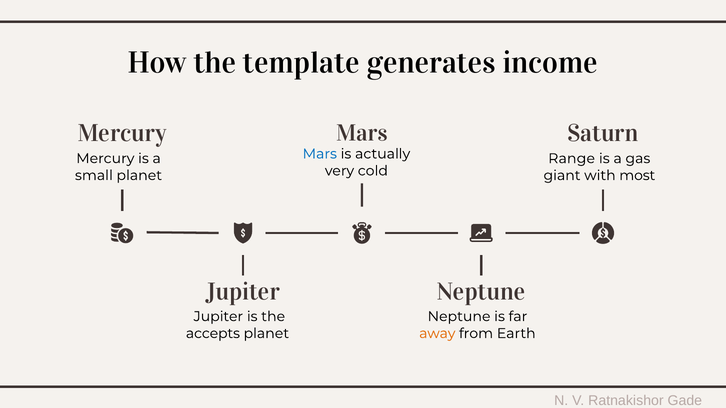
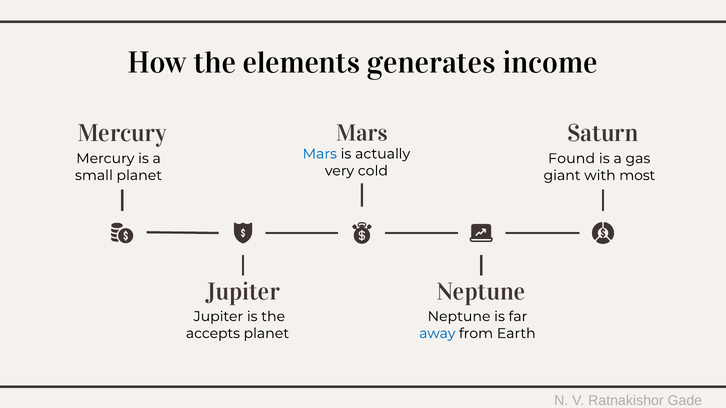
template: template -> elements (302, 63)
Range: Range -> Found (572, 159)
away colour: orange -> blue (437, 334)
